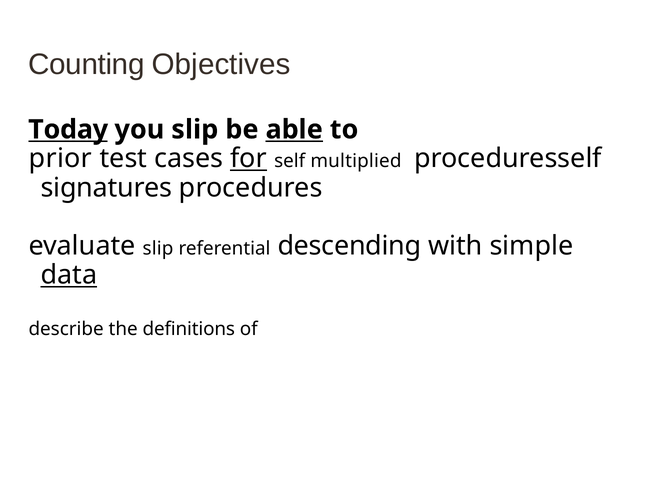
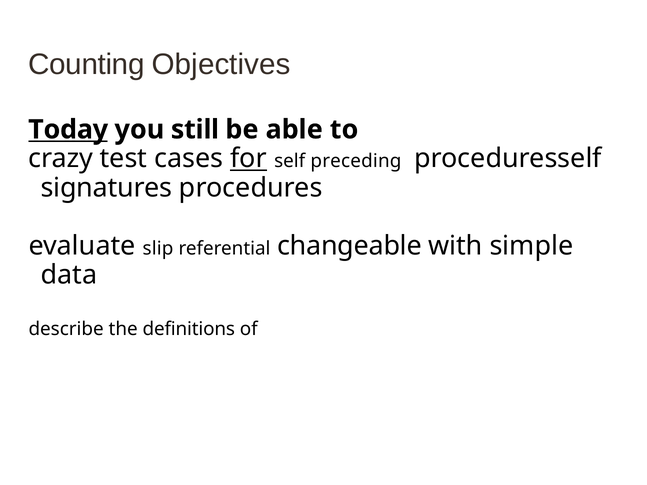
you slip: slip -> still (195, 130)
able underline: present -> none (294, 130)
prior: prior -> crazy (61, 159)
multiplied: multiplied -> preceding (356, 161)
descending: descending -> changeable (349, 246)
data underline: present -> none (69, 275)
